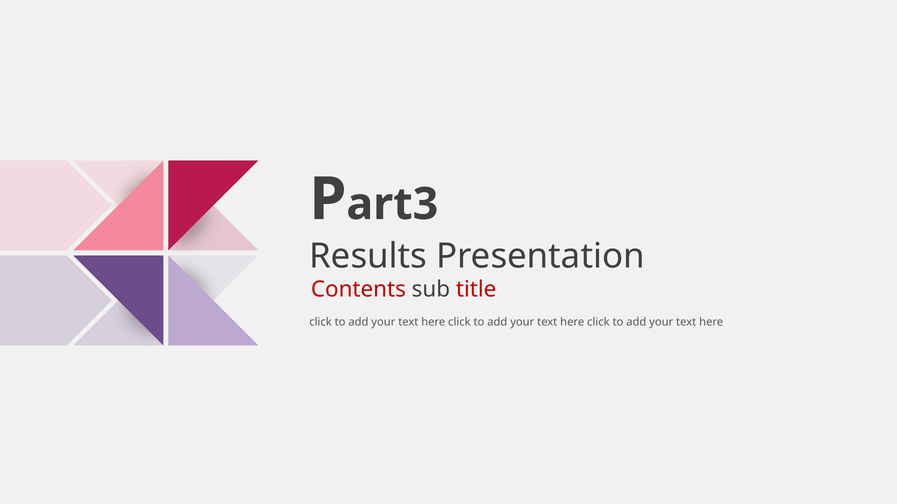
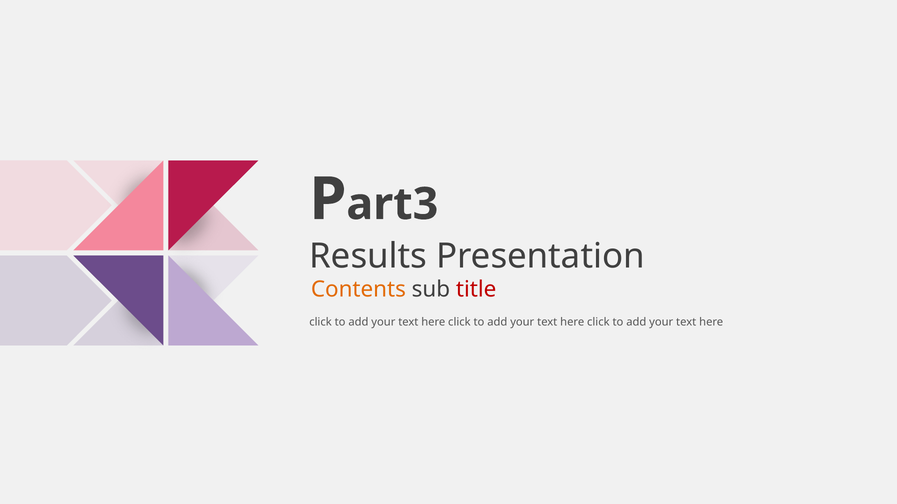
Contents colour: red -> orange (358, 290)
